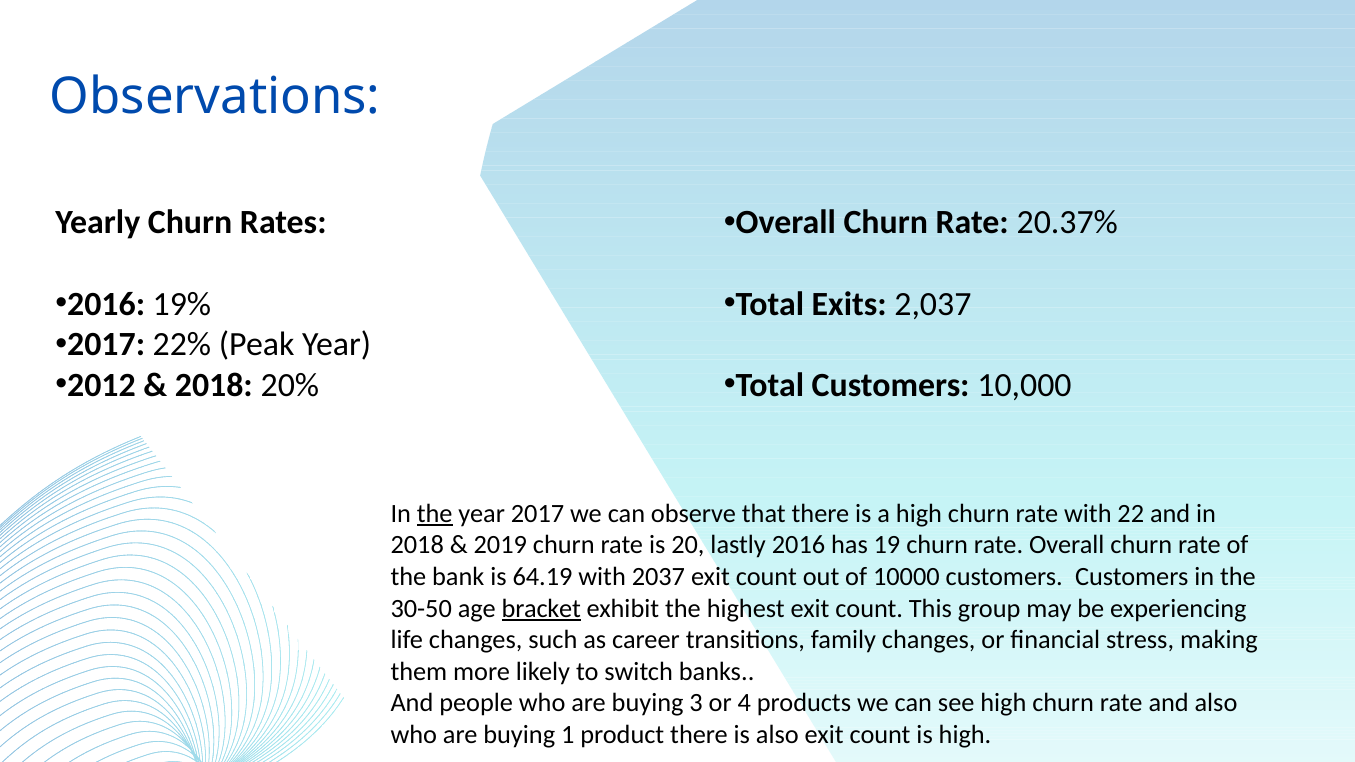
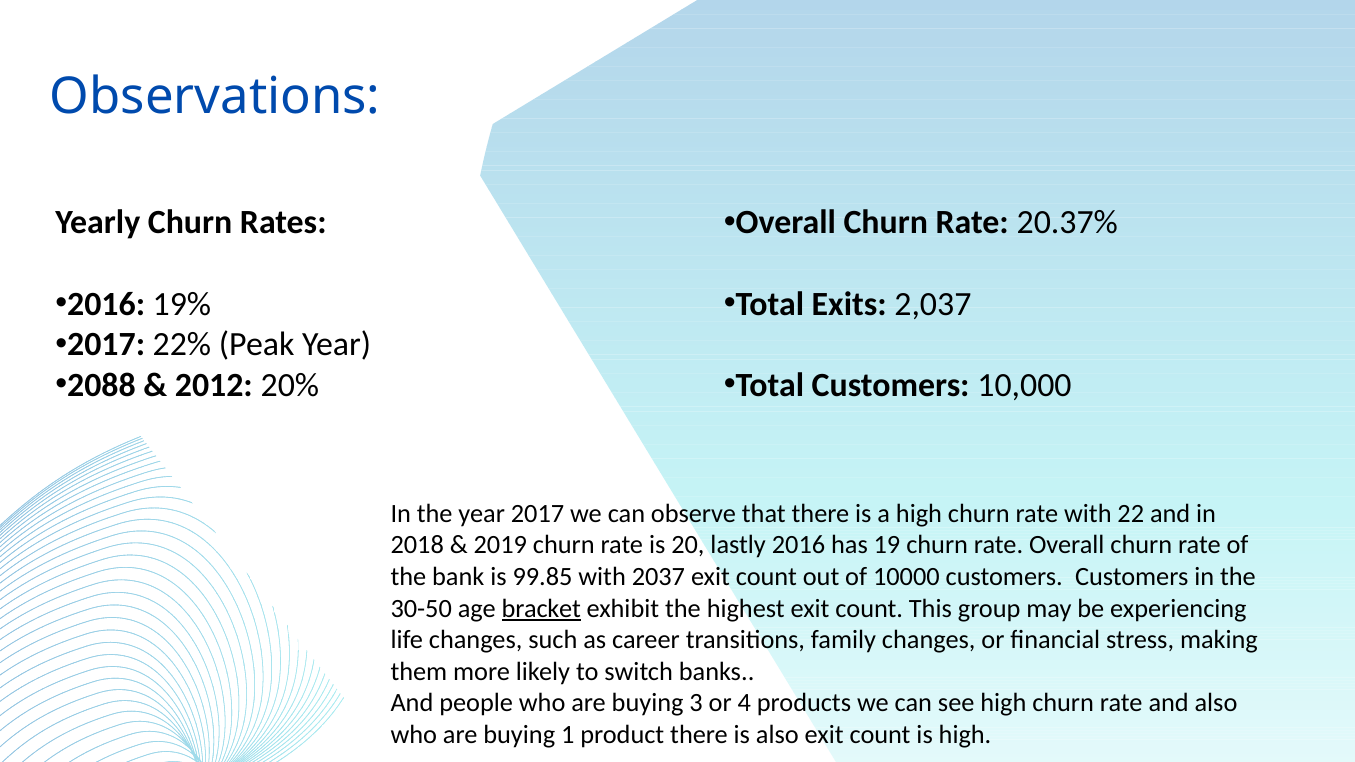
2012: 2012 -> 2088 (101, 385)
2018: 2018 -> 2012 (214, 385)
the underline: present -> none (435, 514)
64.19: 64.19 -> 99.85 (542, 577)
